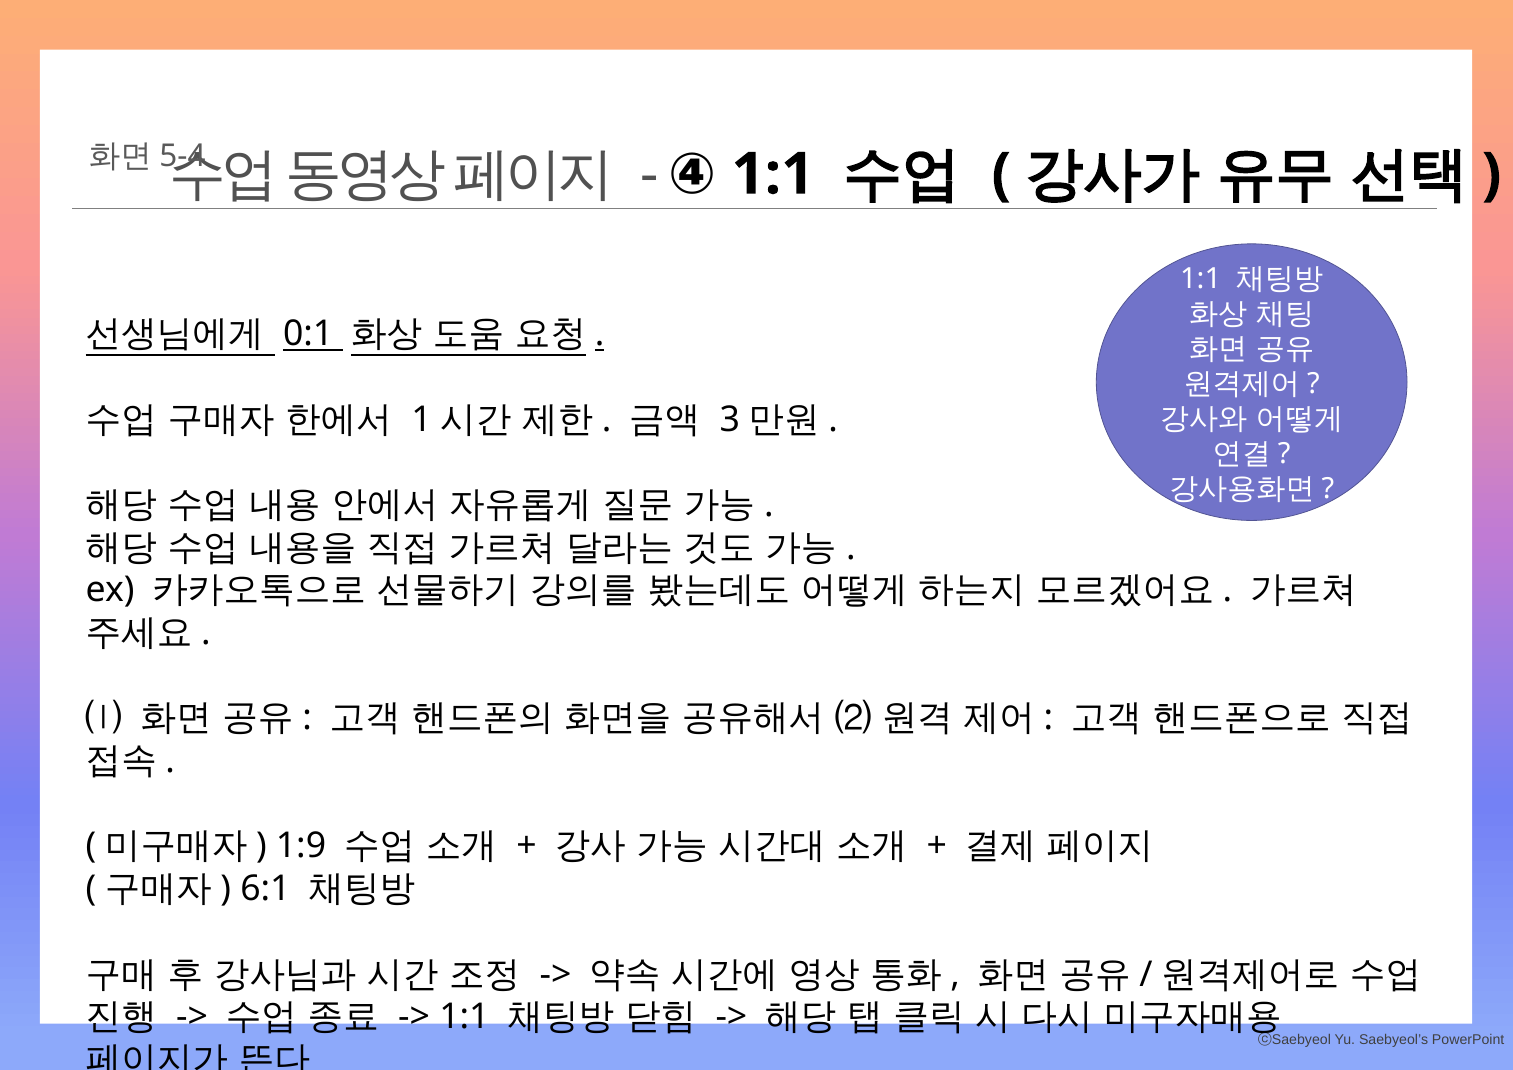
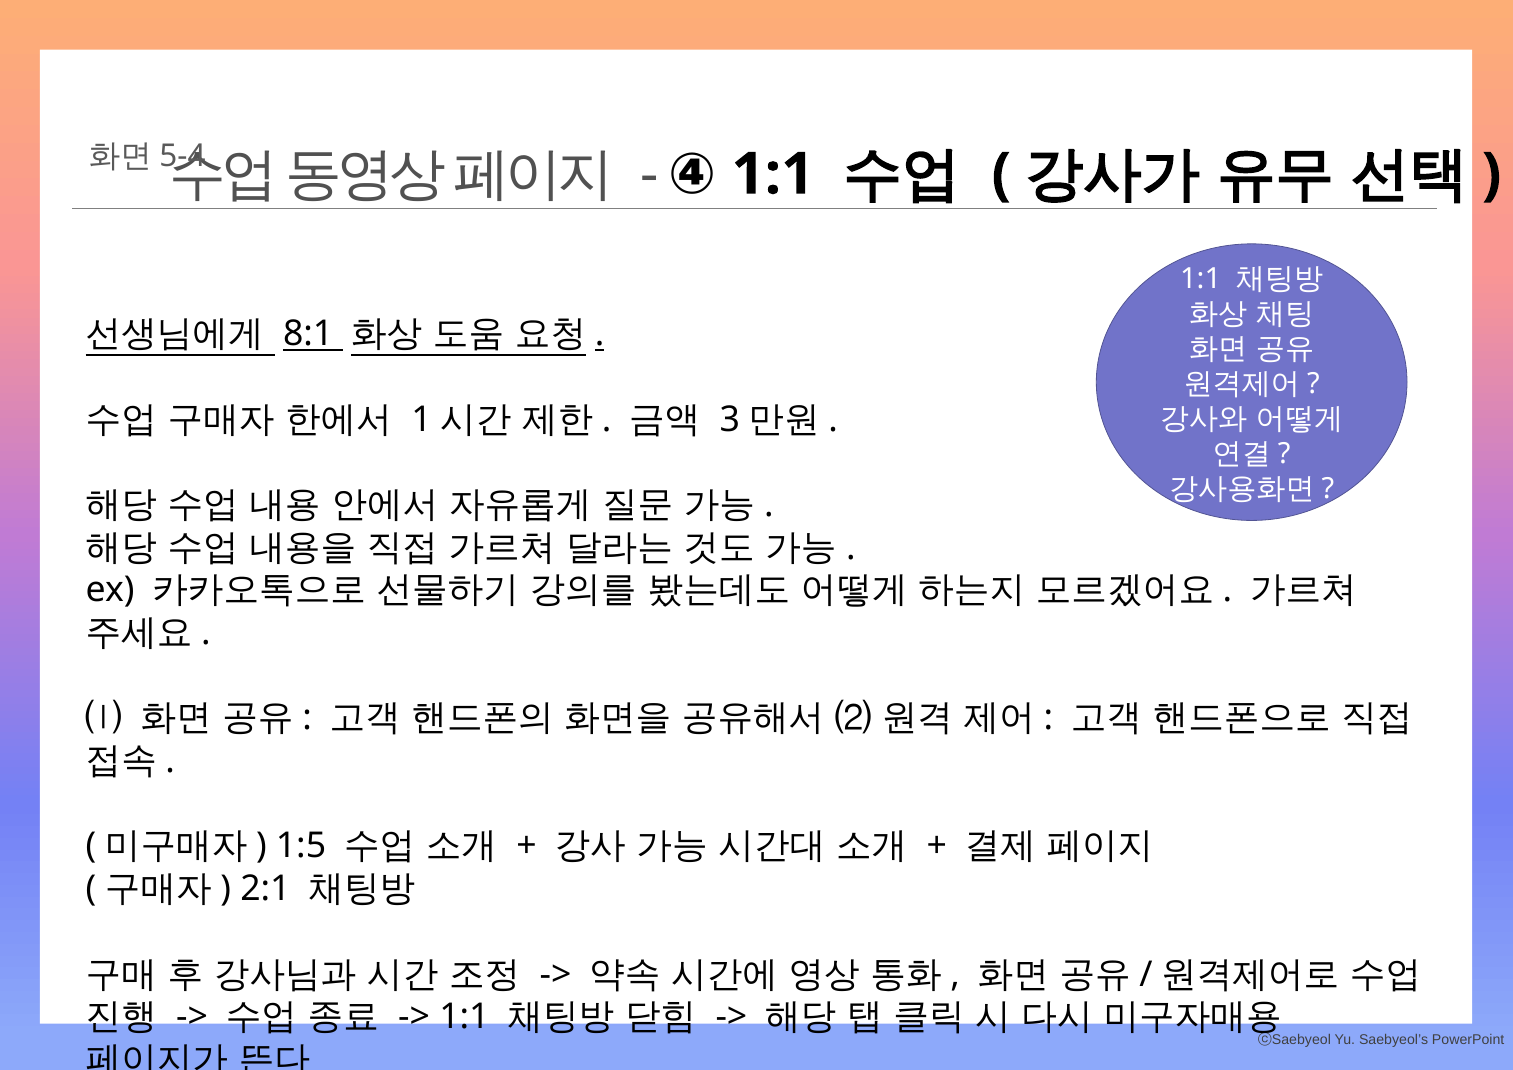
0:1: 0:1 -> 8:1 (308, 334)
1:9: 1:9 -> 1:5 (301, 847)
6:1: 6:1 -> 2:1 (265, 889)
